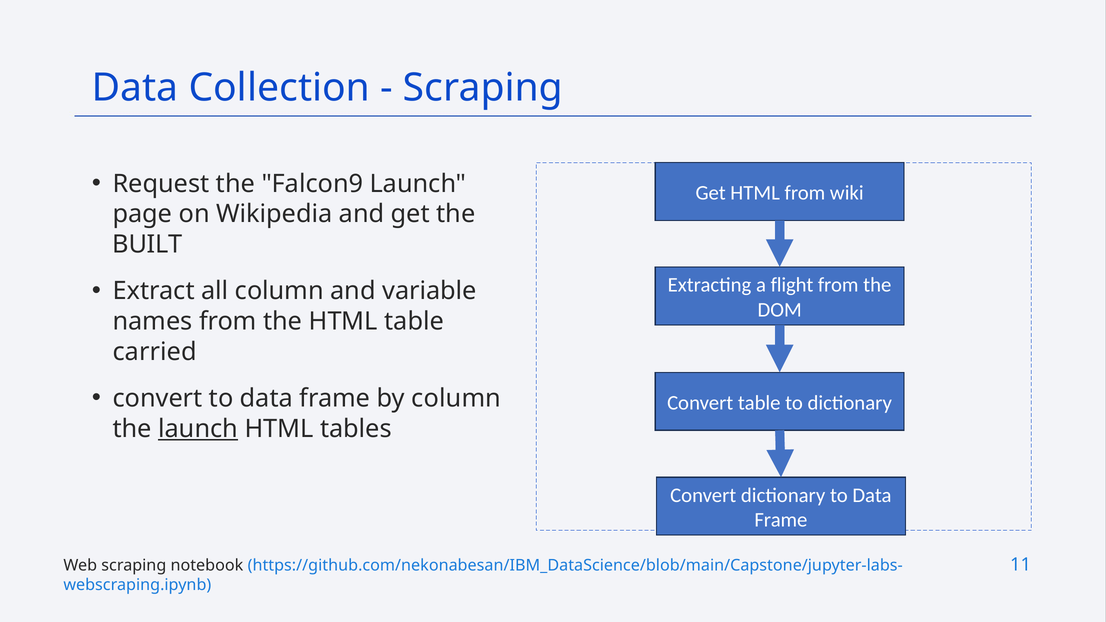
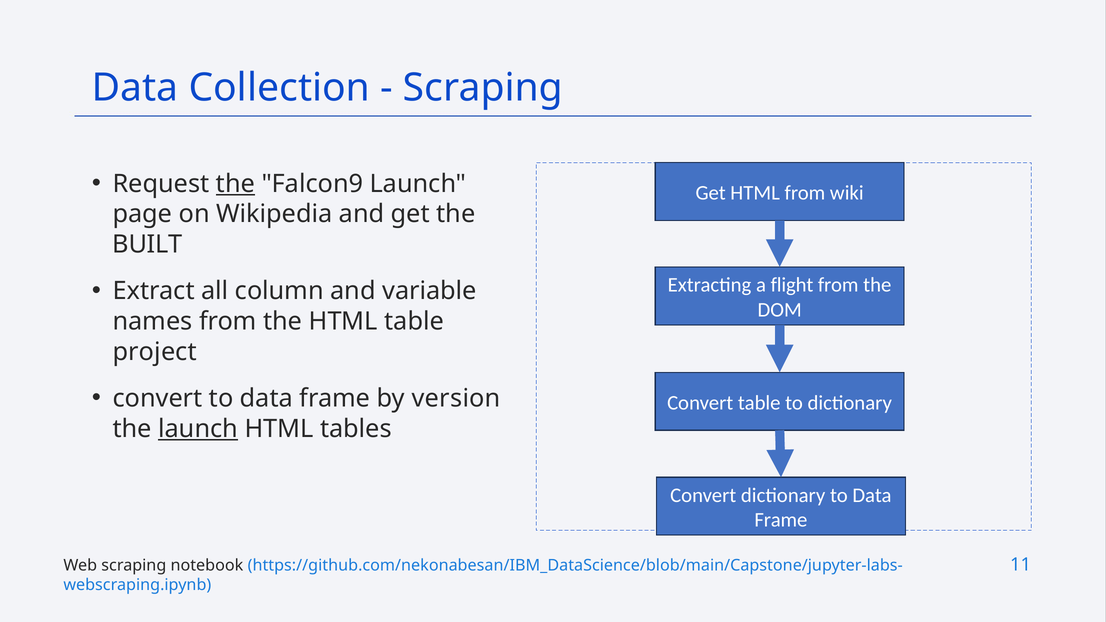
the underline: none -> present (235, 184)
carried: carried -> project (155, 352)
by column: column -> version (456, 398)
